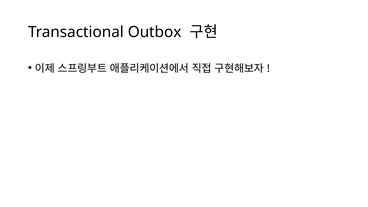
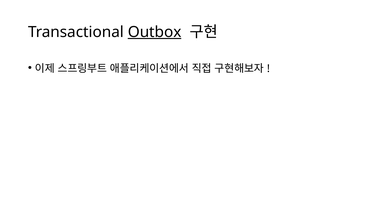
Outbox underline: none -> present (155, 32)
